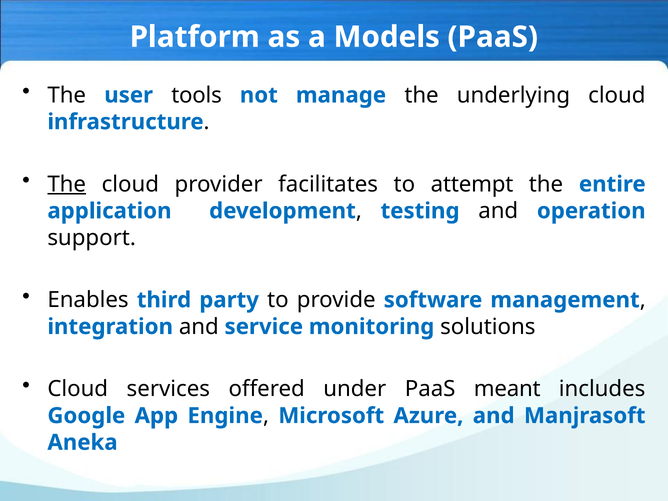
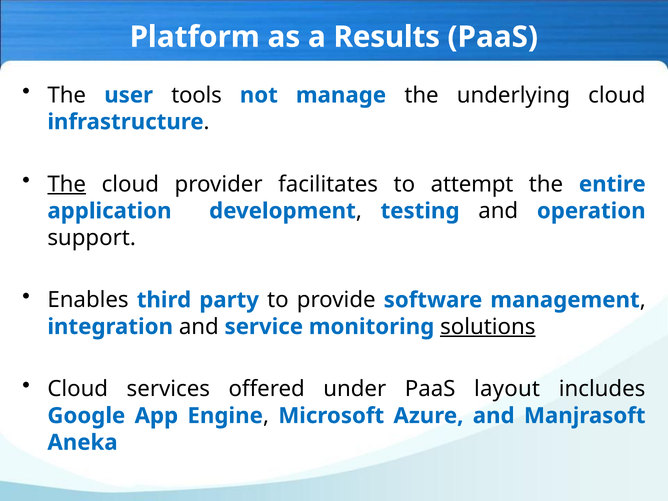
Models: Models -> Results (387, 37)
solutions underline: none -> present (488, 327)
meant: meant -> layout (507, 389)
